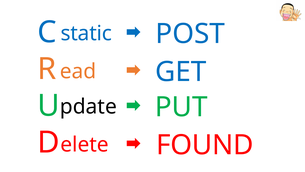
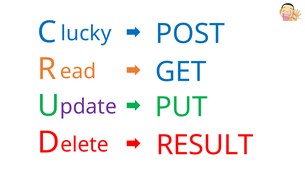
static: static -> lucky (86, 33)
pdate colour: black -> purple (88, 106)
FOUND: FOUND -> RESULT (205, 145)
